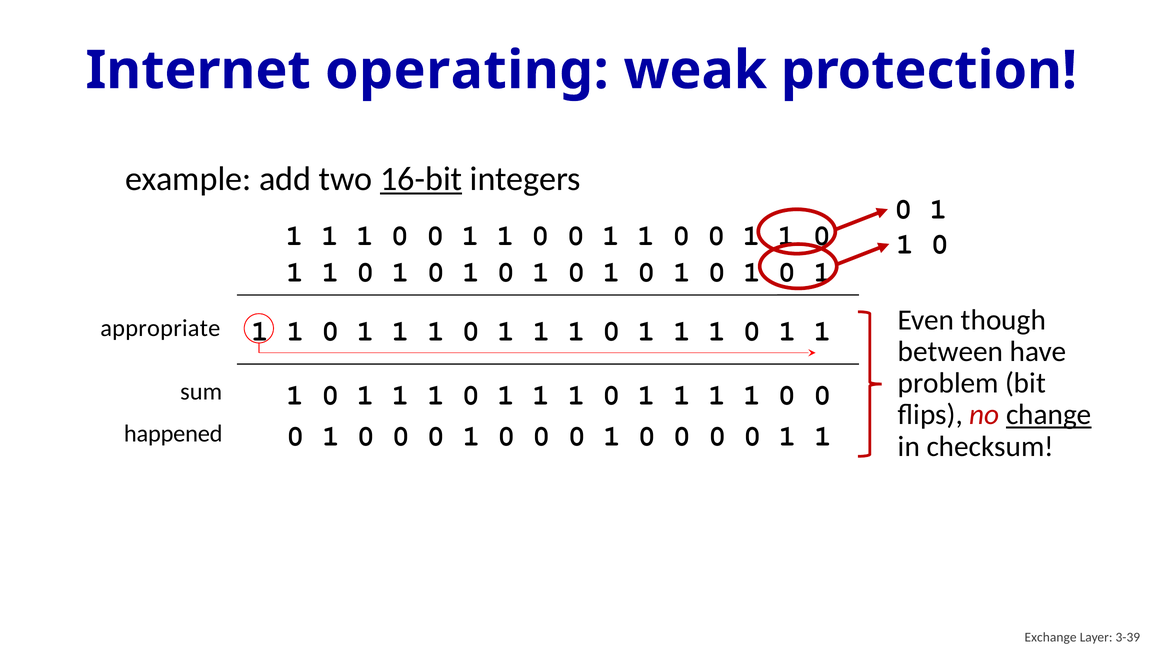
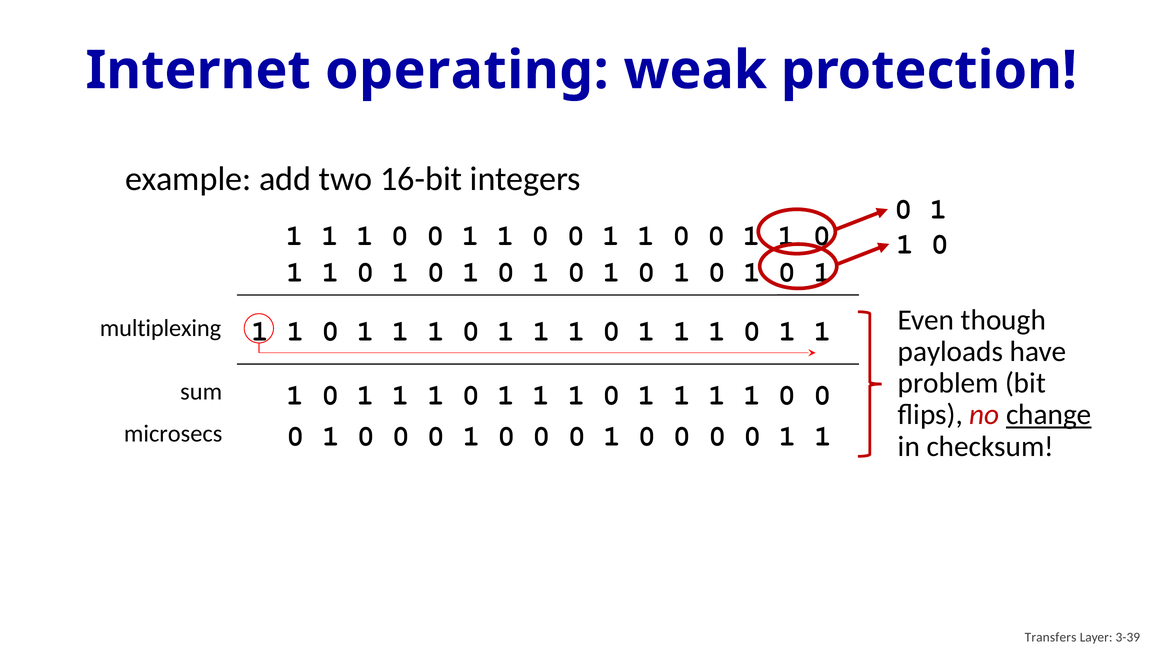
16-bit underline: present -> none (421, 179)
appropriate: appropriate -> multiplexing (160, 328)
between: between -> payloads (951, 351)
happened: happened -> microsecs (173, 434)
Exchange: Exchange -> Transfers (1051, 637)
